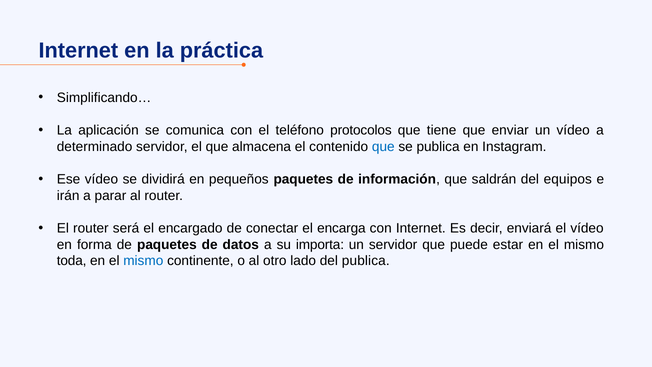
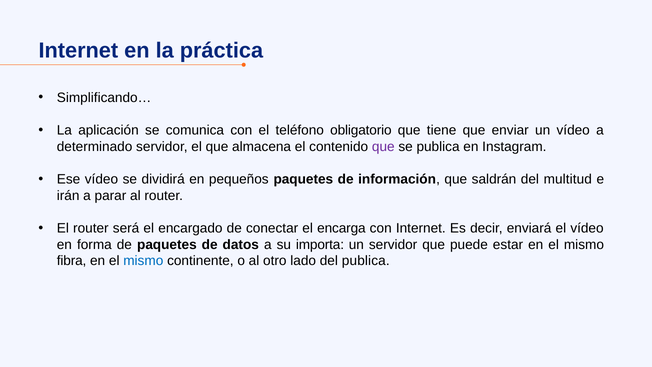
protocolos: protocolos -> obligatorio (361, 130)
que colour: blue -> purple (383, 147)
equipos: equipos -> multitud (568, 179)
toda: toda -> fibra (72, 261)
